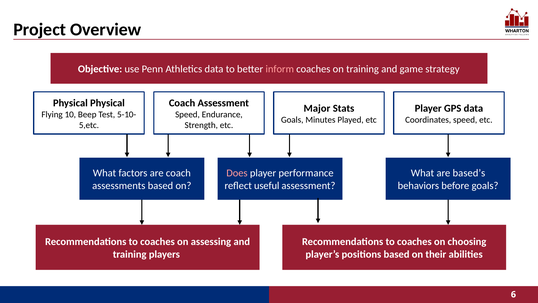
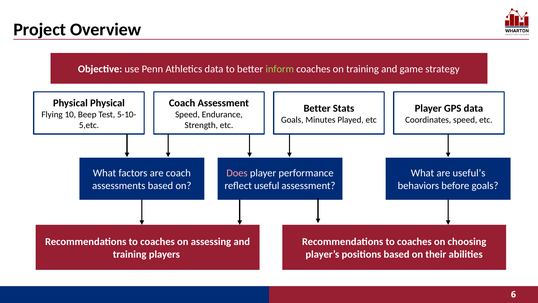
inform colour: pink -> light green (280, 69)
Major: Major -> Better (317, 108)
based’s: based’s -> useful’s (469, 173)
